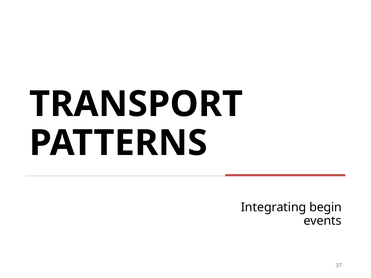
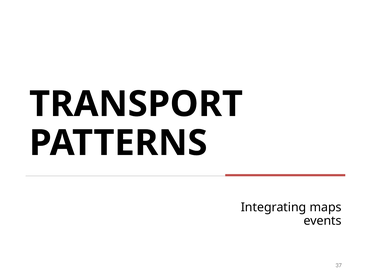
begin: begin -> maps (326, 208)
